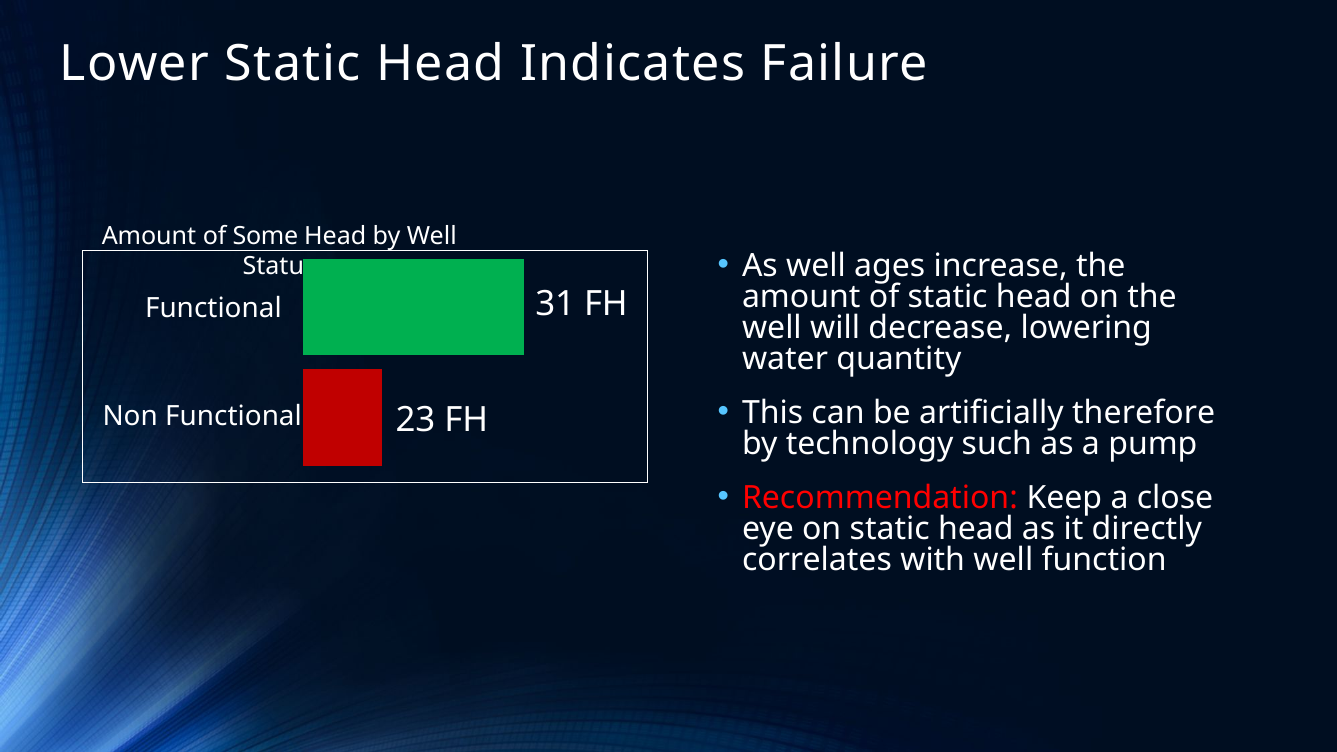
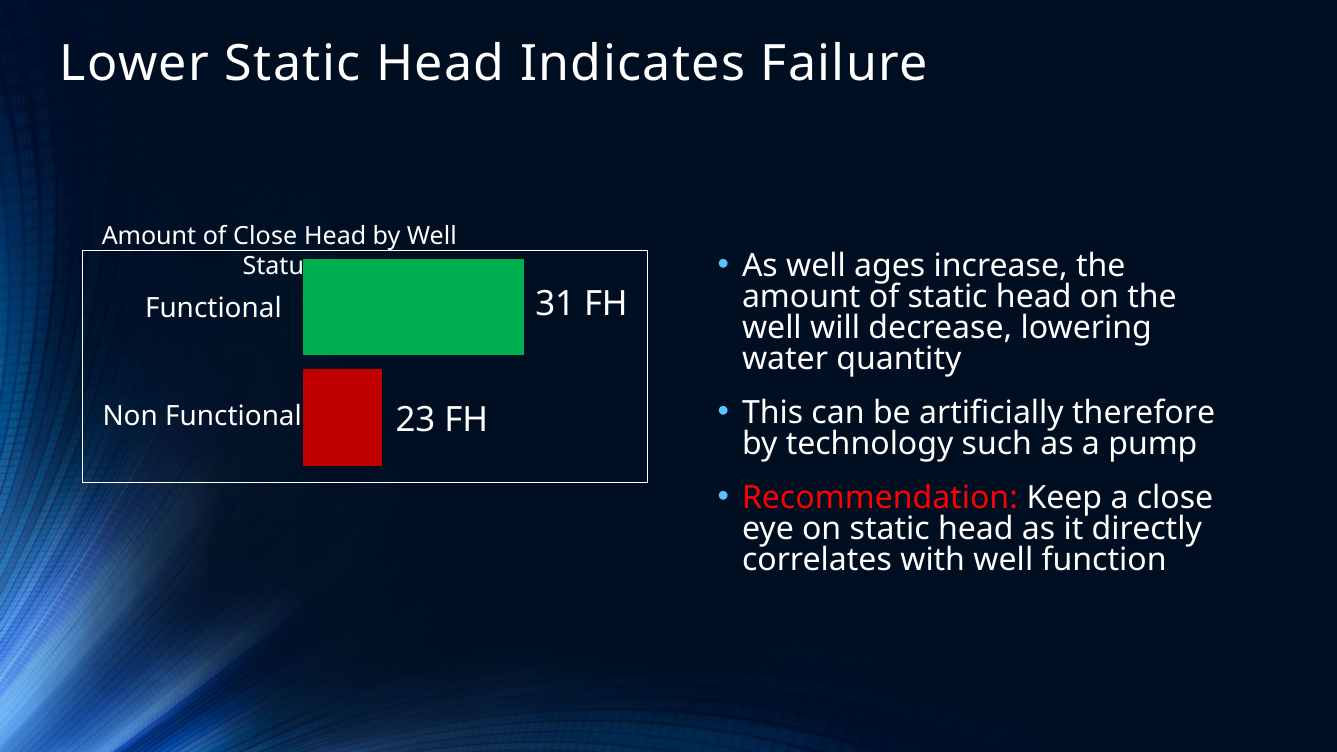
of Some: Some -> Close (265, 237)
